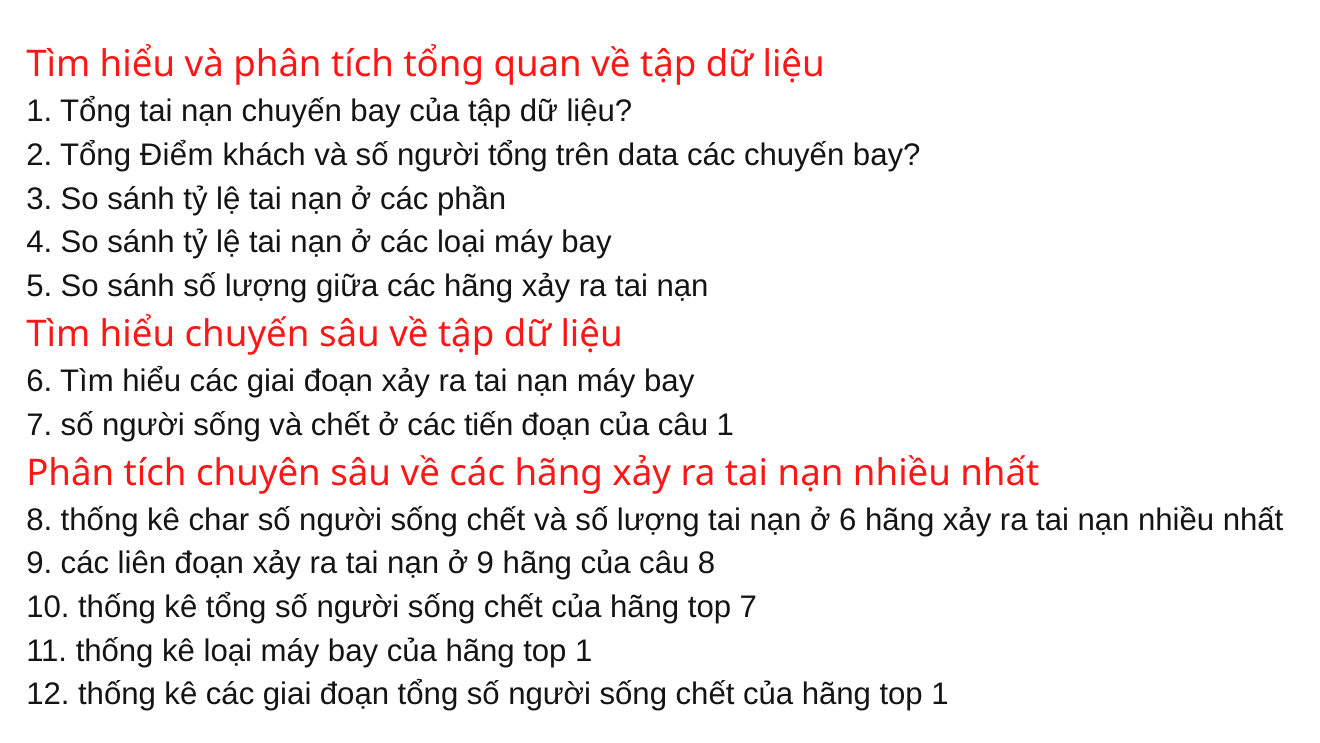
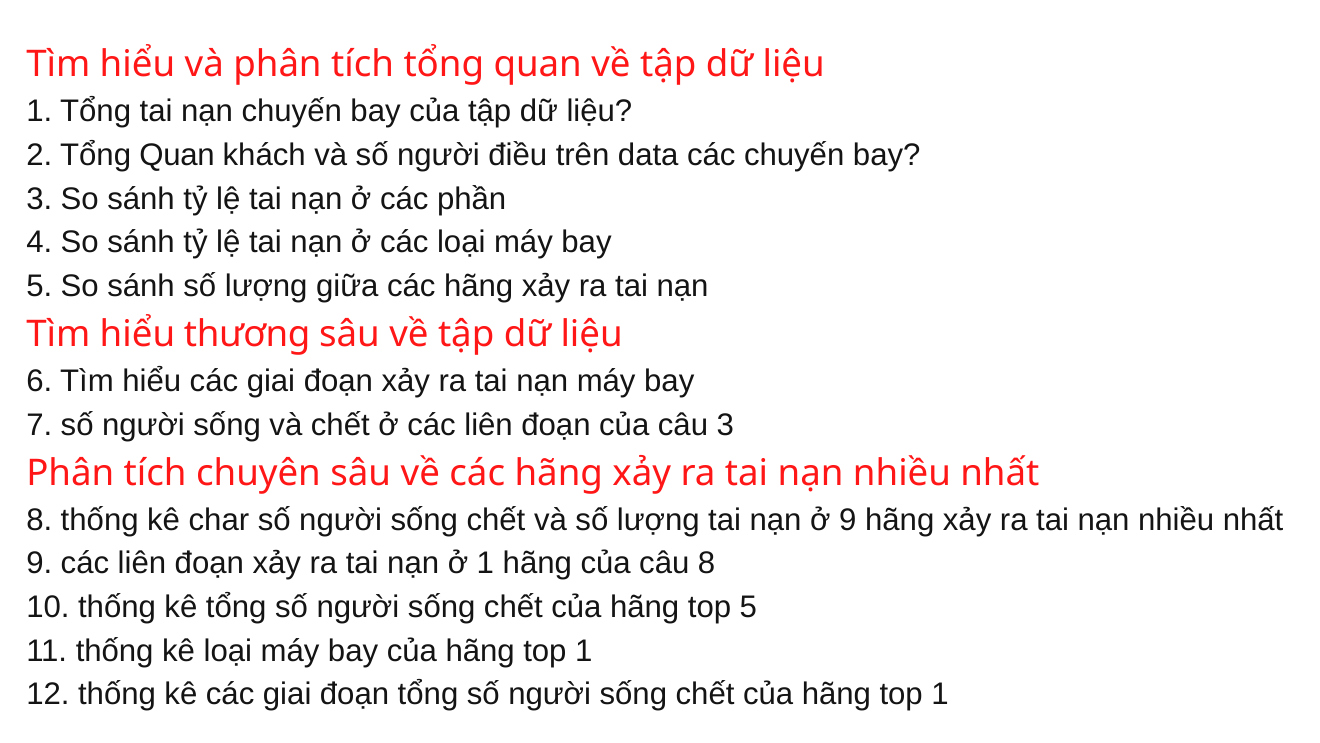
2 Tổng Điểm: Điểm -> Quan (177, 155)
người tổng: tổng -> điều (518, 155)
hiểu chuyến: chuyến -> thương (247, 334)
ở các tiến: tiến -> liên (489, 424)
câu 1: 1 -> 3 (725, 424)
ở 6: 6 -> 9 (848, 519)
ở 9: 9 -> 1 (485, 563)
top 7: 7 -> 5 (748, 607)
